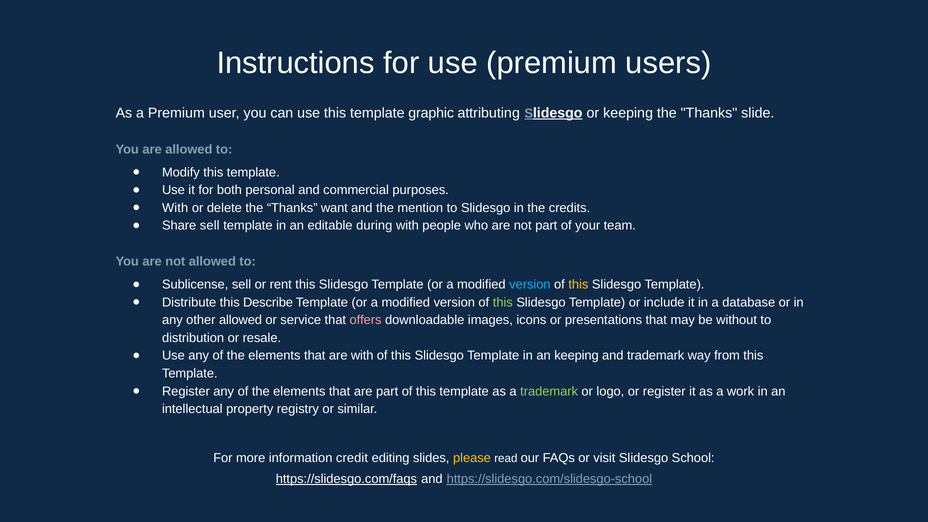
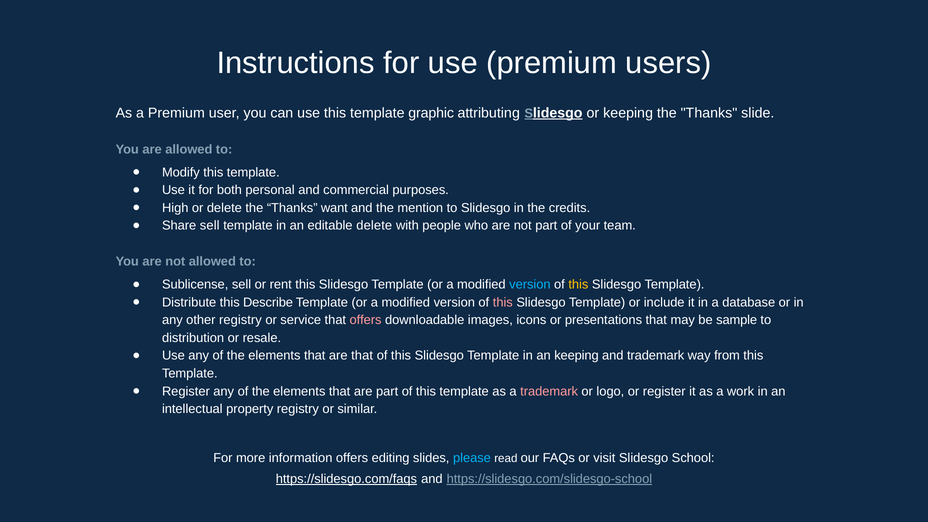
With: With -> High (175, 208)
editable during: during -> delete (374, 226)
this colour: light green -> pink (503, 302)
other allowed: allowed -> registry (240, 320)
without: without -> sample (737, 320)
are with: with -> that (362, 356)
trademark colour: light green -> pink (549, 391)
information credit: credit -> offers (352, 458)
please colour: yellow -> light blue (472, 458)
